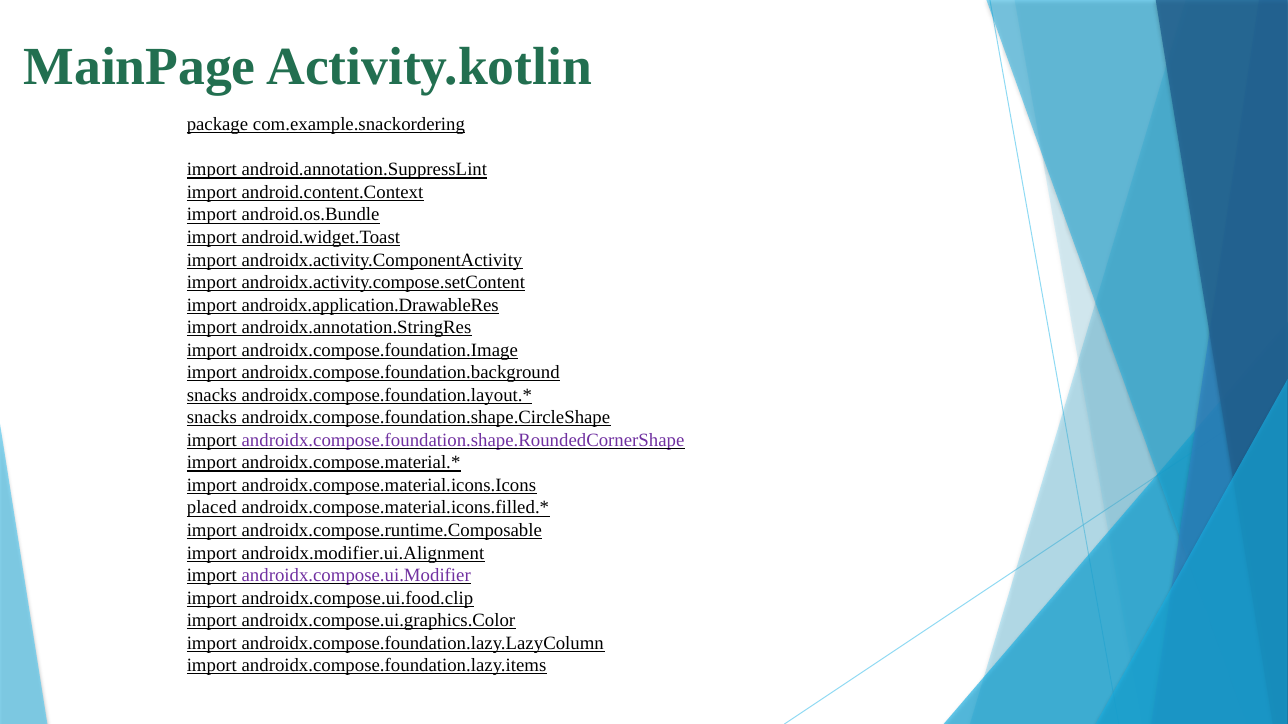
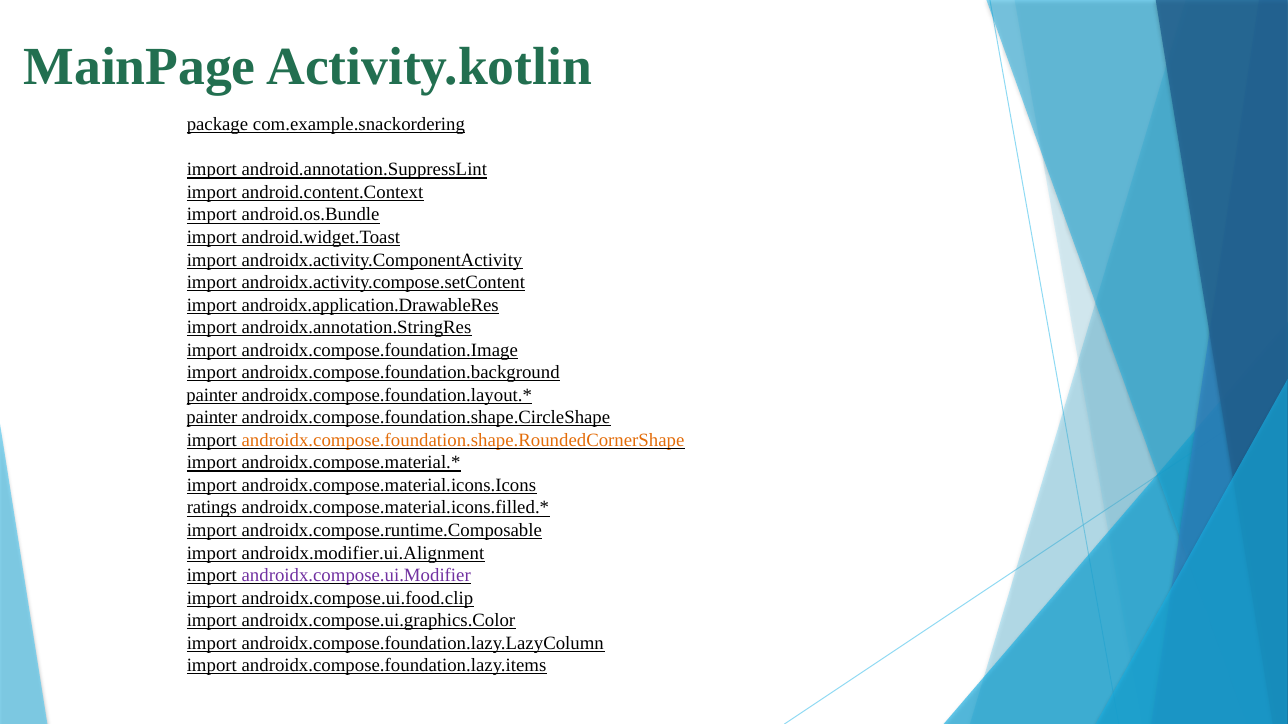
snacks: snacks -> painter (212, 395)
snacks: snacks -> painter (212, 418)
androidx.compose.foundation.shape.RoundedCornerShape colour: purple -> orange (463, 440)
placed: placed -> ratings (212, 508)
